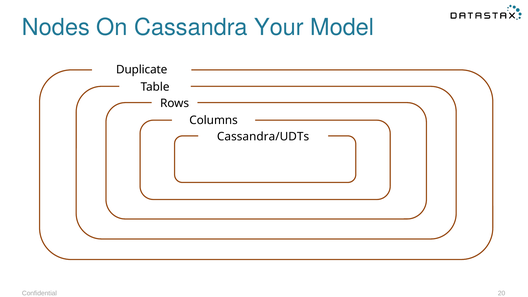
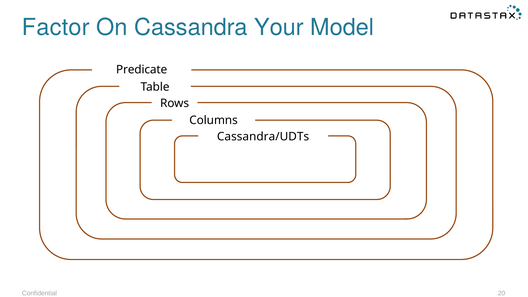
Nodes: Nodes -> Factor (56, 27)
Duplicate: Duplicate -> Predicate (142, 70)
